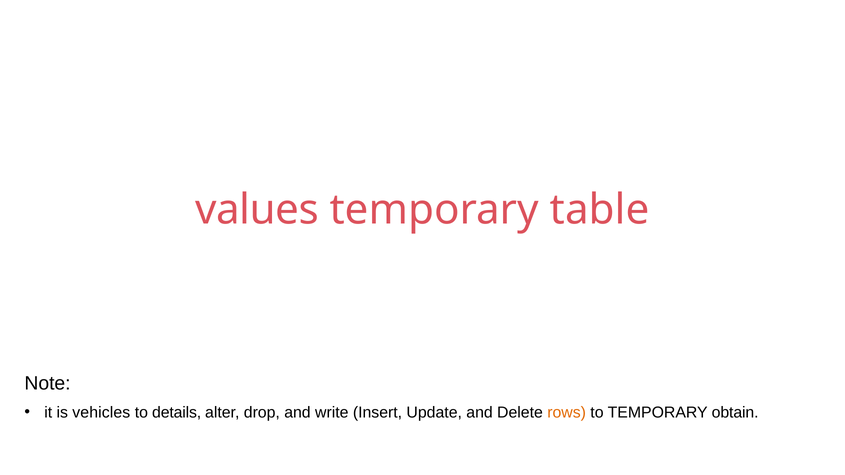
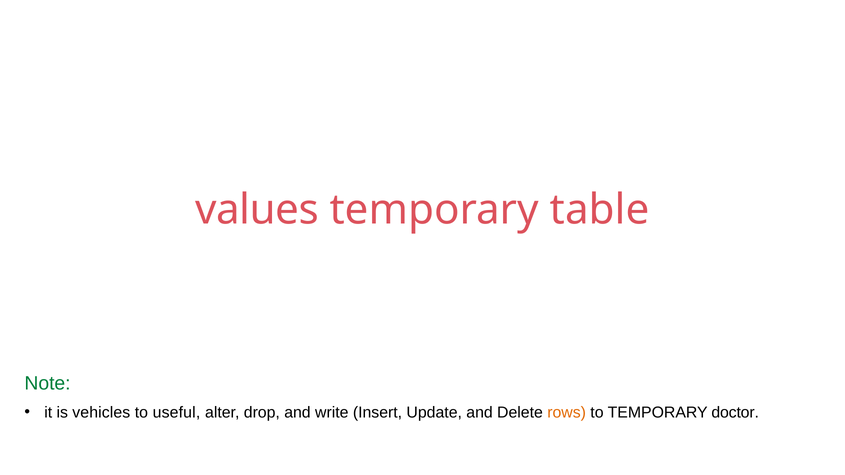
Note colour: black -> green (48, 384)
details: details -> useful (176, 413)
obtain: obtain -> doctor (735, 413)
